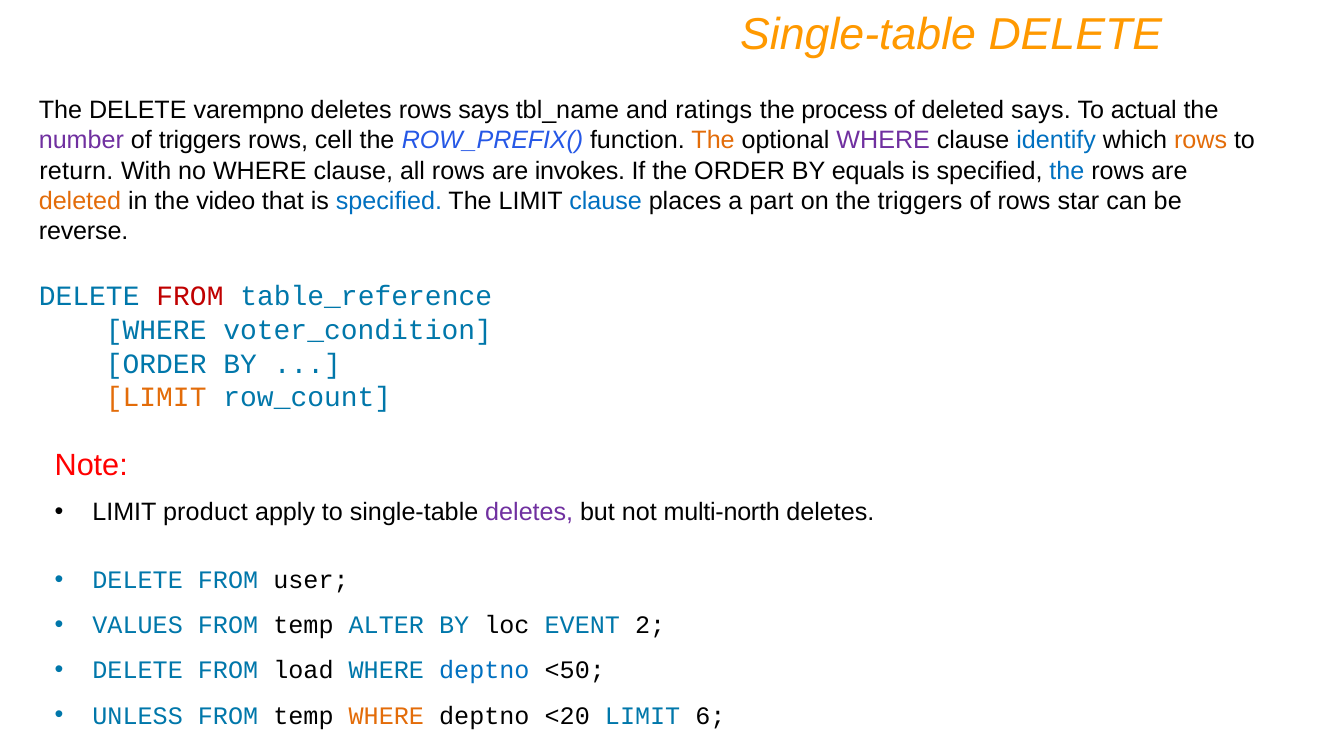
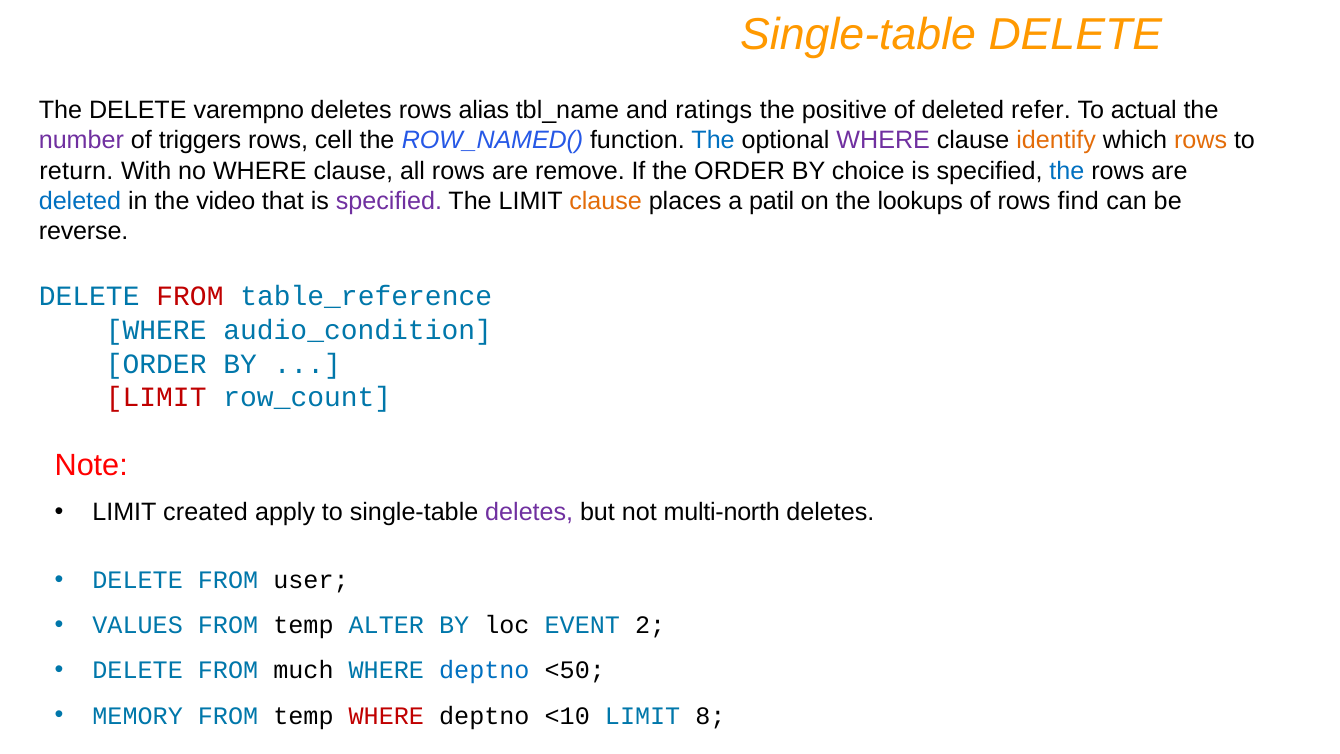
rows says: says -> alias (484, 110)
process: process -> positive (844, 110)
deleted says: says -> refer (1041, 110)
ROW_PREFIX(: ROW_PREFIX( -> ROW_NAMED( (493, 141)
The colour: orange -> blue (713, 141)
identify colour: blue -> orange (1056, 141)
invokes: invokes -> remove (580, 171)
equals: equals -> choice (868, 171)
deleted colour: orange -> blue (80, 201)
specified colour: blue -> purple (389, 201)
clause colour: blue -> orange (606, 201)
part: part -> patil (772, 201)
the triggers: triggers -> lookups (920, 201)
star: star -> find (1078, 201)
voter_condition: voter_condition -> audio_condition (358, 330)
LIMIT colour: orange -> red (156, 397)
product: product -> created (205, 512)
load: load -> much (303, 670)
UNLESS: UNLESS -> MEMORY (138, 716)
WHERE colour: orange -> red (386, 716)
<20: <20 -> <10 (567, 716)
6: 6 -> 8 (710, 716)
